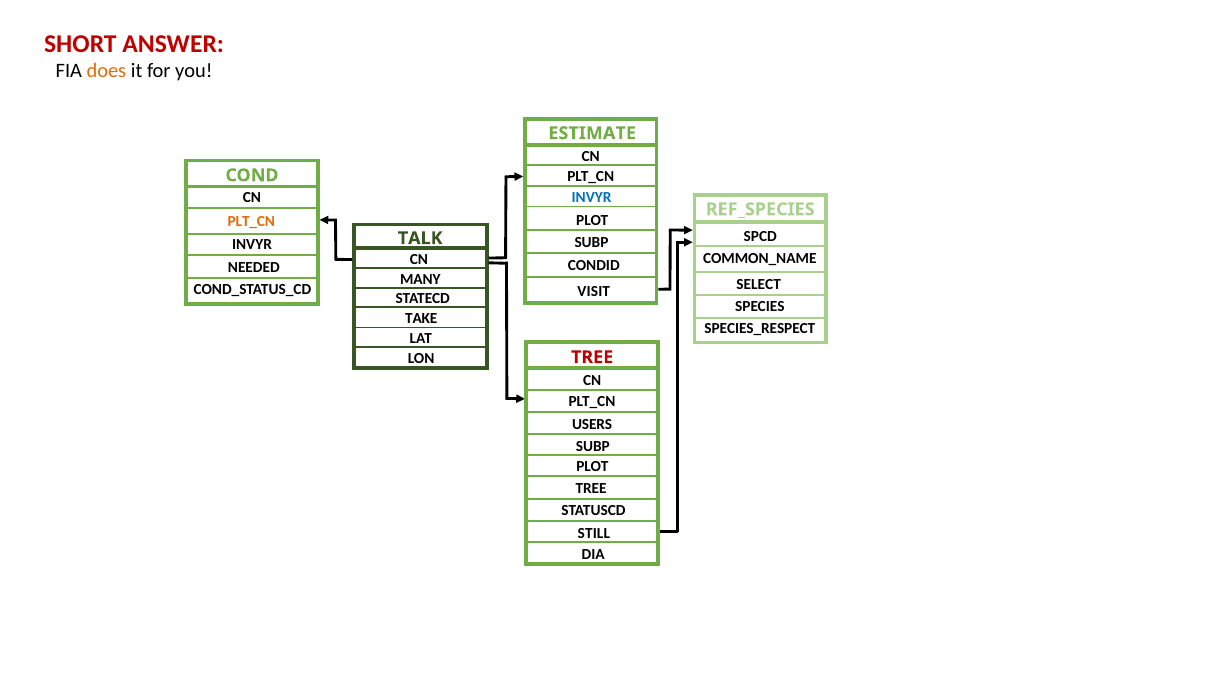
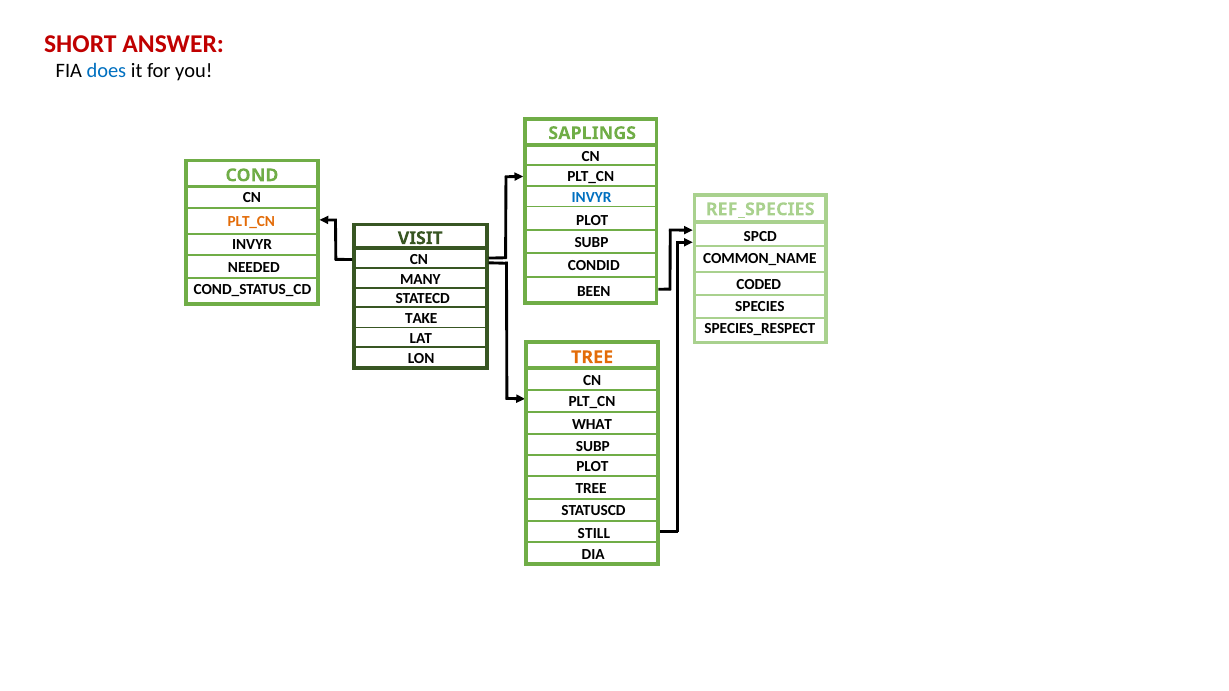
does colour: orange -> blue (106, 71)
ESTIMATE: ESTIMATE -> SAPLINGS (592, 133)
TALK: TALK -> VISIT (420, 238)
SELECT: SELECT -> CODED (759, 284)
VISIT: VISIT -> BEEN (594, 291)
TREE colour: red -> orange (592, 357)
USERS: USERS -> WHAT (592, 424)
